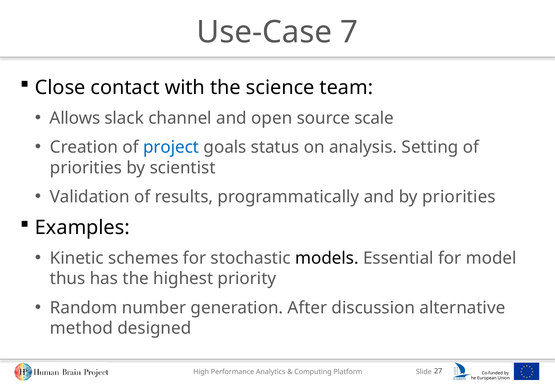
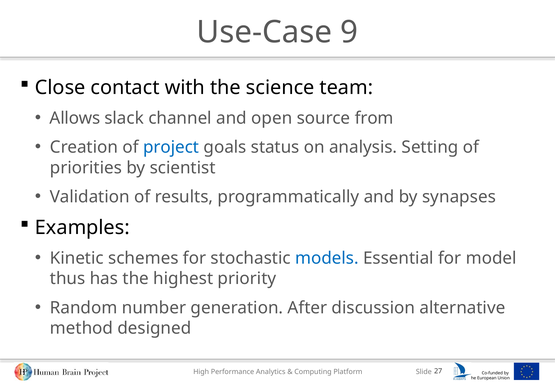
7: 7 -> 9 (349, 32)
scale: scale -> from (374, 118)
by priorities: priorities -> synapses (459, 197)
models colour: black -> blue (327, 258)
